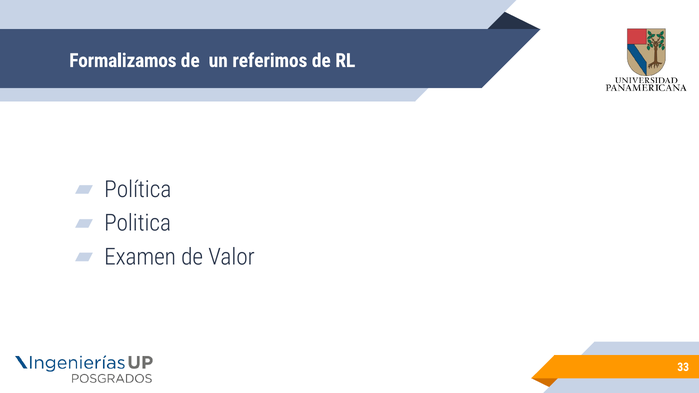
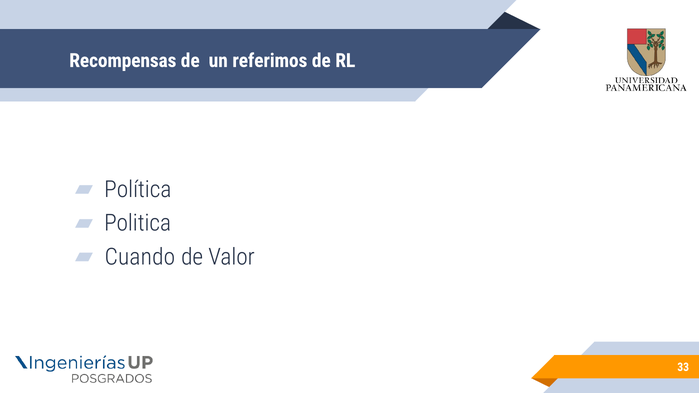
Formalizamos: Formalizamos -> Recompensas (123, 61)
Examen: Examen -> Cuando (140, 257)
